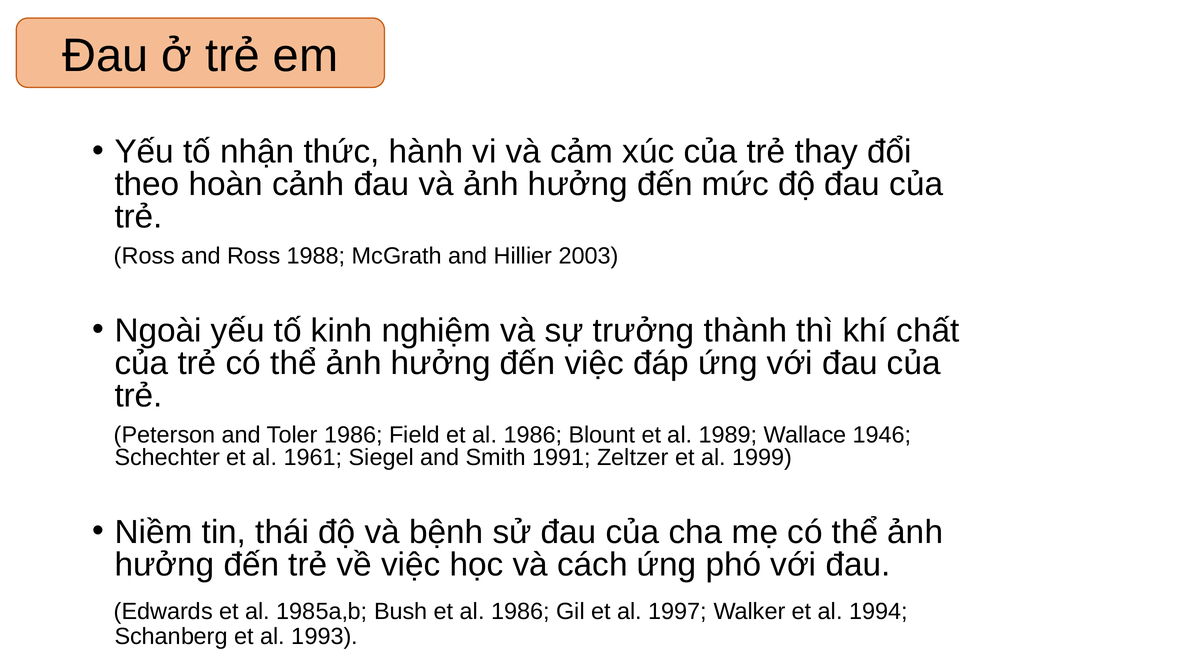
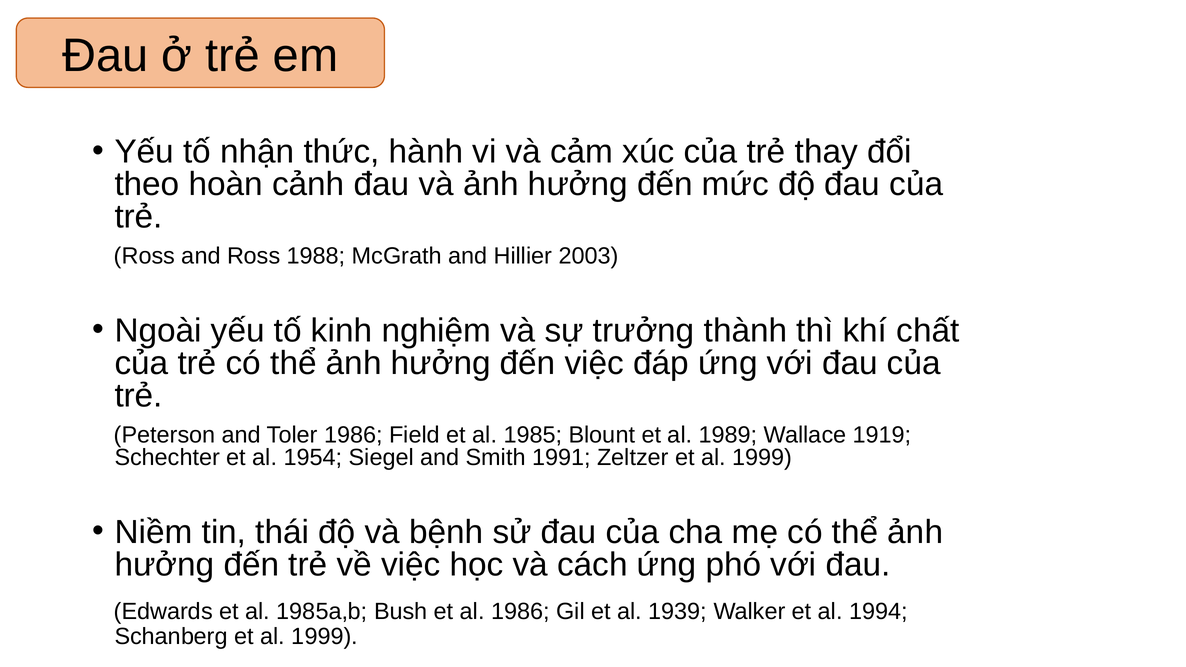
Field et al 1986: 1986 -> 1985 (533, 435)
1946: 1946 -> 1919 (882, 435)
1961: 1961 -> 1954 (313, 458)
1997: 1997 -> 1939 (678, 612)
Schanberg et al 1993: 1993 -> 1999 (325, 636)
